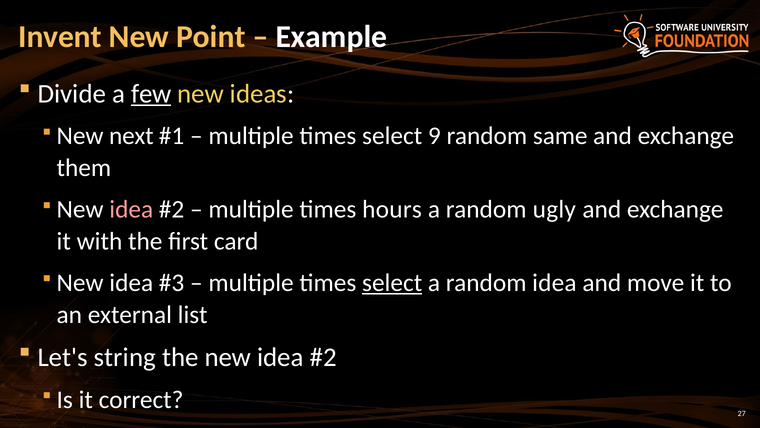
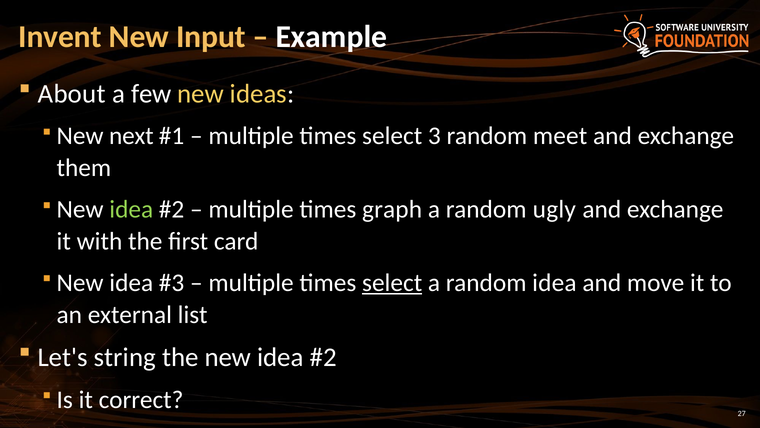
Point: Point -> Input (211, 37)
Divide: Divide -> About (72, 94)
few underline: present -> none (151, 94)
9: 9 -> 3 (434, 136)
same: same -> meet (560, 136)
idea colour: pink -> light green (131, 209)
hours: hours -> graph (392, 209)
